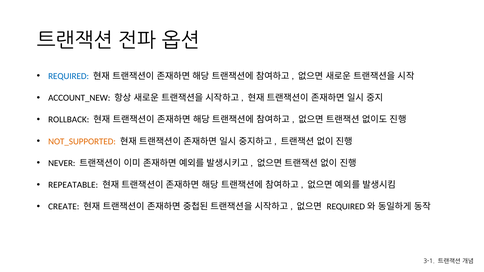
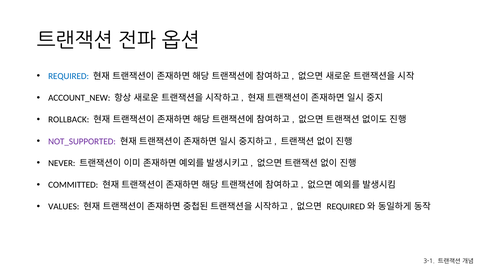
NOT_SUPPORTED colour: orange -> purple (82, 142)
REPEATABLE: REPEATABLE -> COMMITTED (73, 185)
CREATE: CREATE -> VALUES (64, 207)
